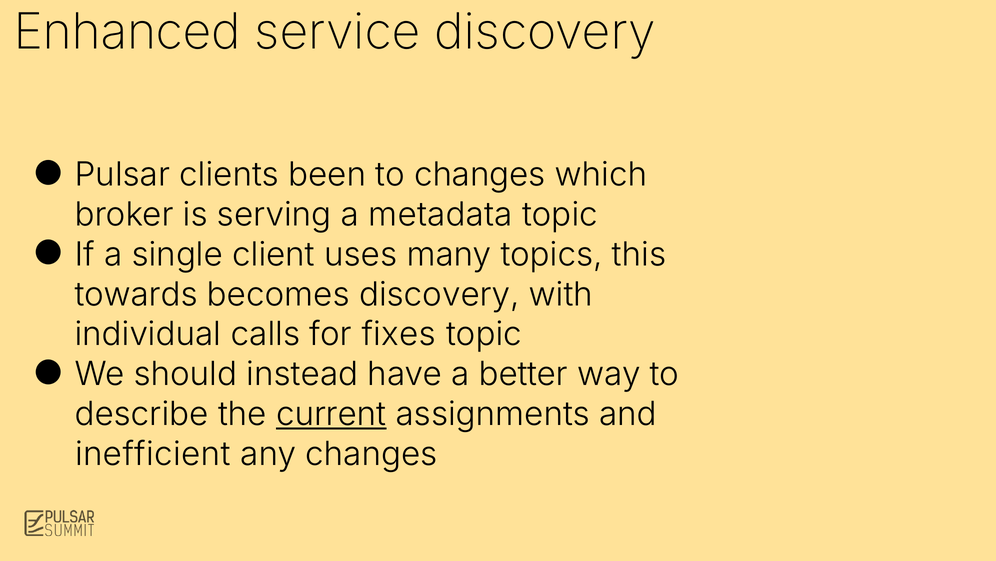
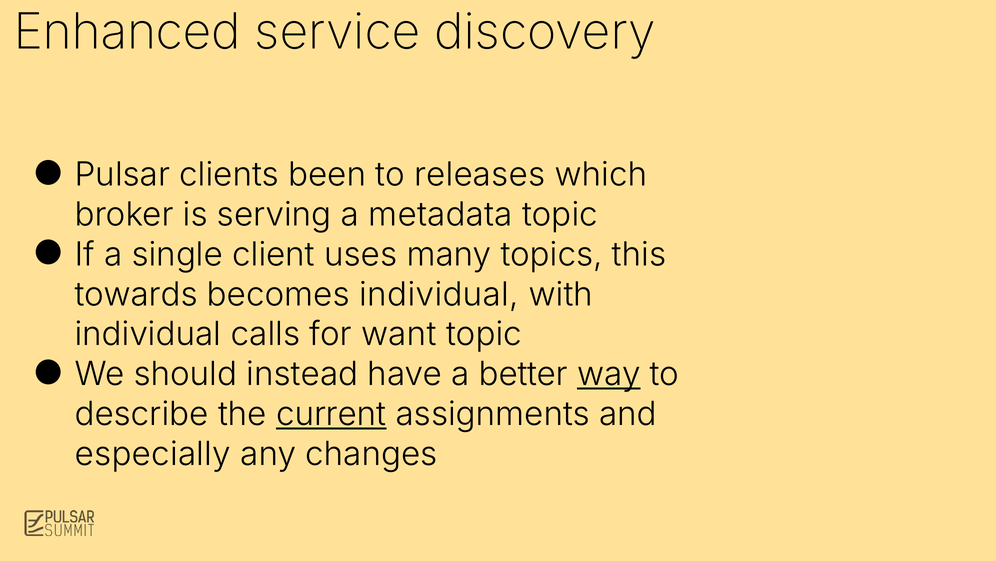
to changes: changes -> releases (480, 175)
becomes discovery: discovery -> individual (439, 294)
fixes: fixes -> want (399, 334)
way underline: none -> present (609, 374)
inefficient: inefficient -> especially (153, 454)
